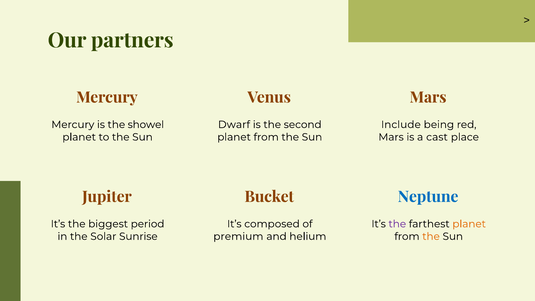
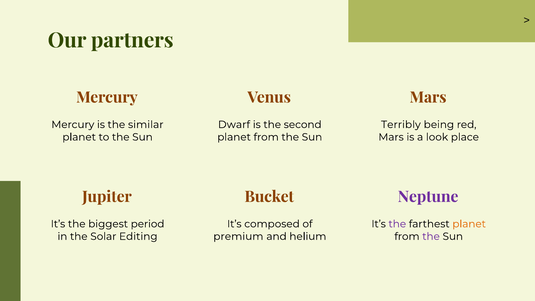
showel: showel -> similar (146, 125)
Include: Include -> Terribly (401, 125)
cast: cast -> look (437, 137)
Neptune colour: blue -> purple (428, 197)
Sunrise: Sunrise -> Editing (138, 236)
the colour: orange -> purple (431, 236)
